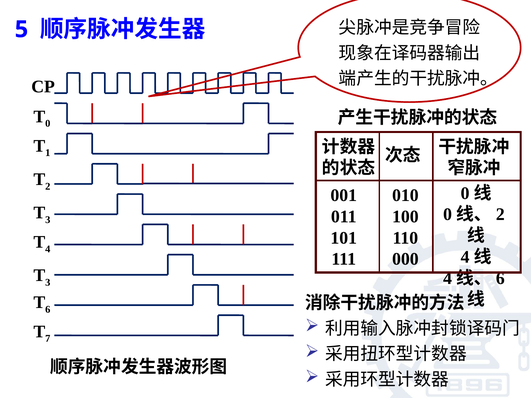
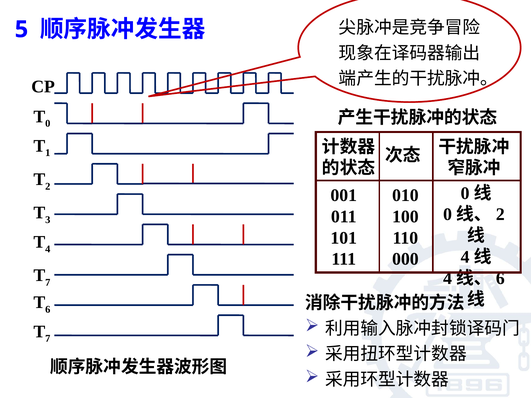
3: 3 -> 7 (48, 283)
